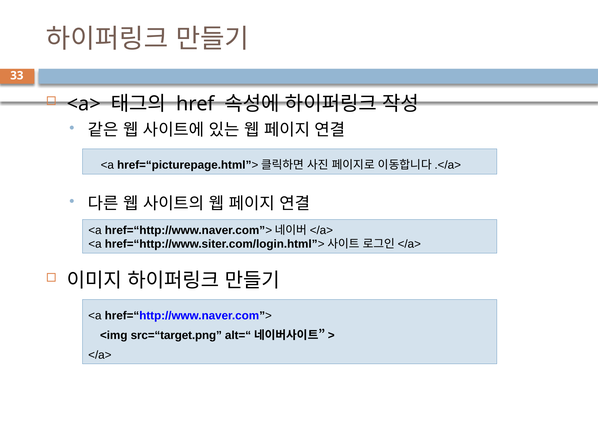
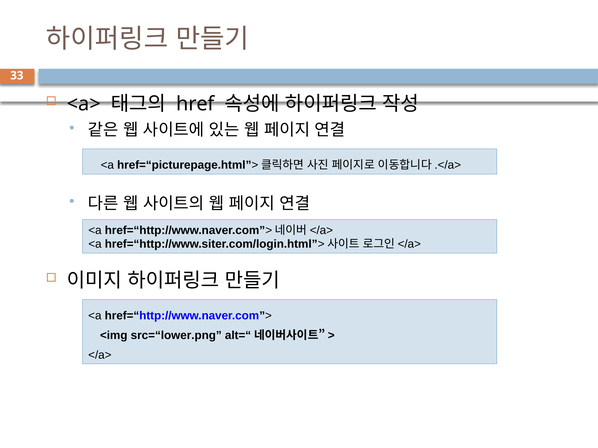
src=“target.png: src=“target.png -> src=“lower.png (176, 336)
